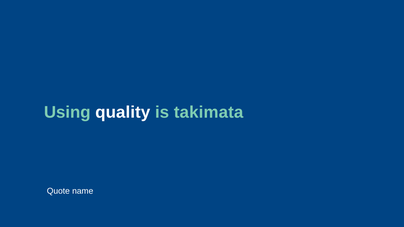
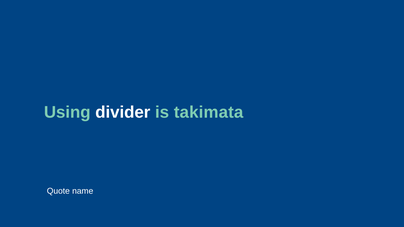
quality: quality -> divider (123, 113)
